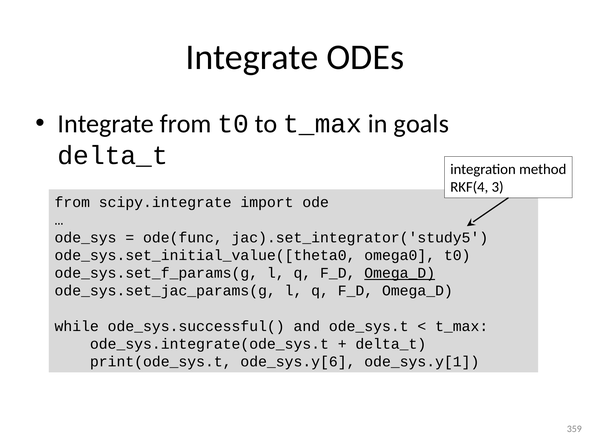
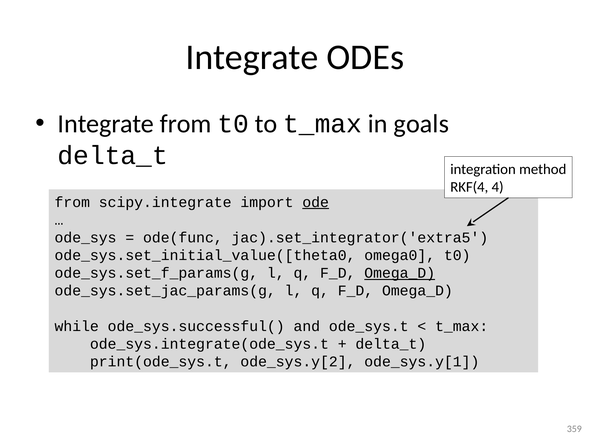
3: 3 -> 4 (498, 187)
ode underline: none -> present (316, 202)
jac).set_integrator('study5: jac).set_integrator('study5 -> jac).set_integrator('extra5 (360, 237)
ode_sys.y[6: ode_sys.y[6 -> ode_sys.y[2 (298, 361)
